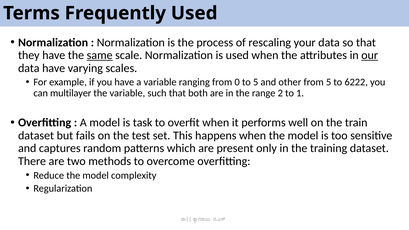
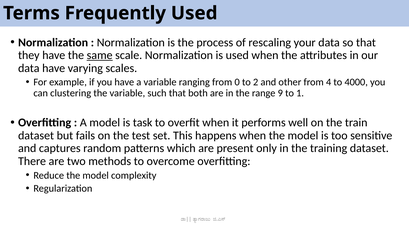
our underline: present -> none (370, 55)
to 5: 5 -> 2 (256, 82)
from 5: 5 -> 4 (329, 82)
6222: 6222 -> 4000 (356, 82)
multilayer: multilayer -> clustering (71, 93)
2: 2 -> 9 (280, 93)
